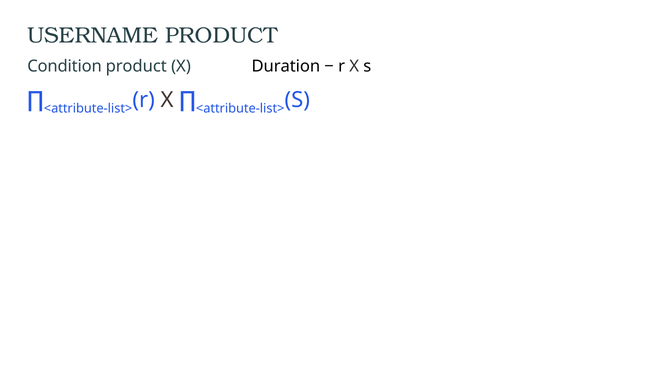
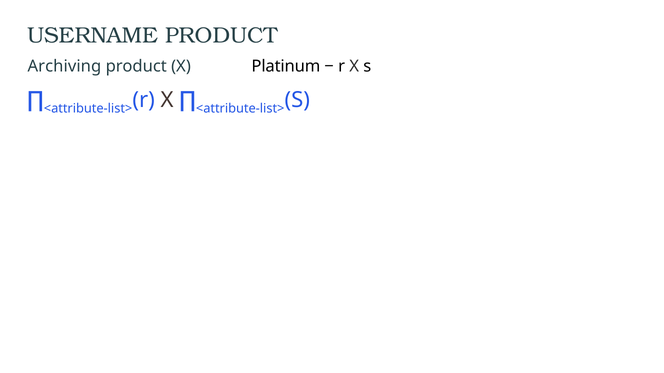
Condition: Condition -> Archiving (64, 66)
Duration: Duration -> Platinum (286, 66)
